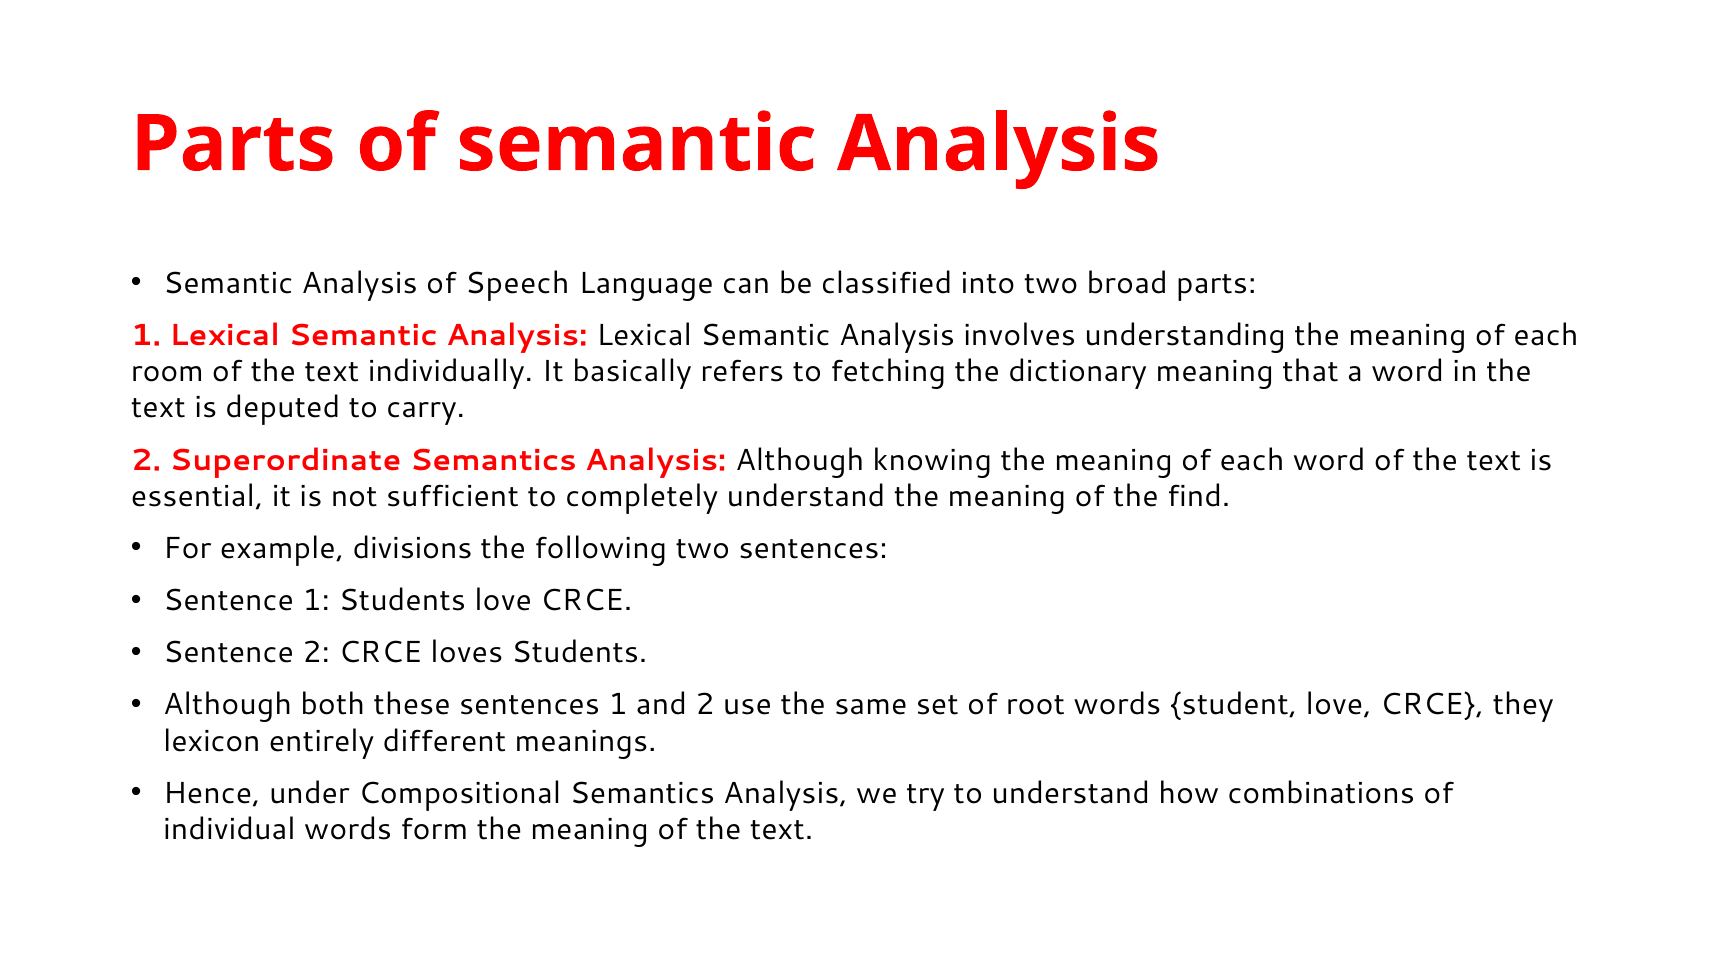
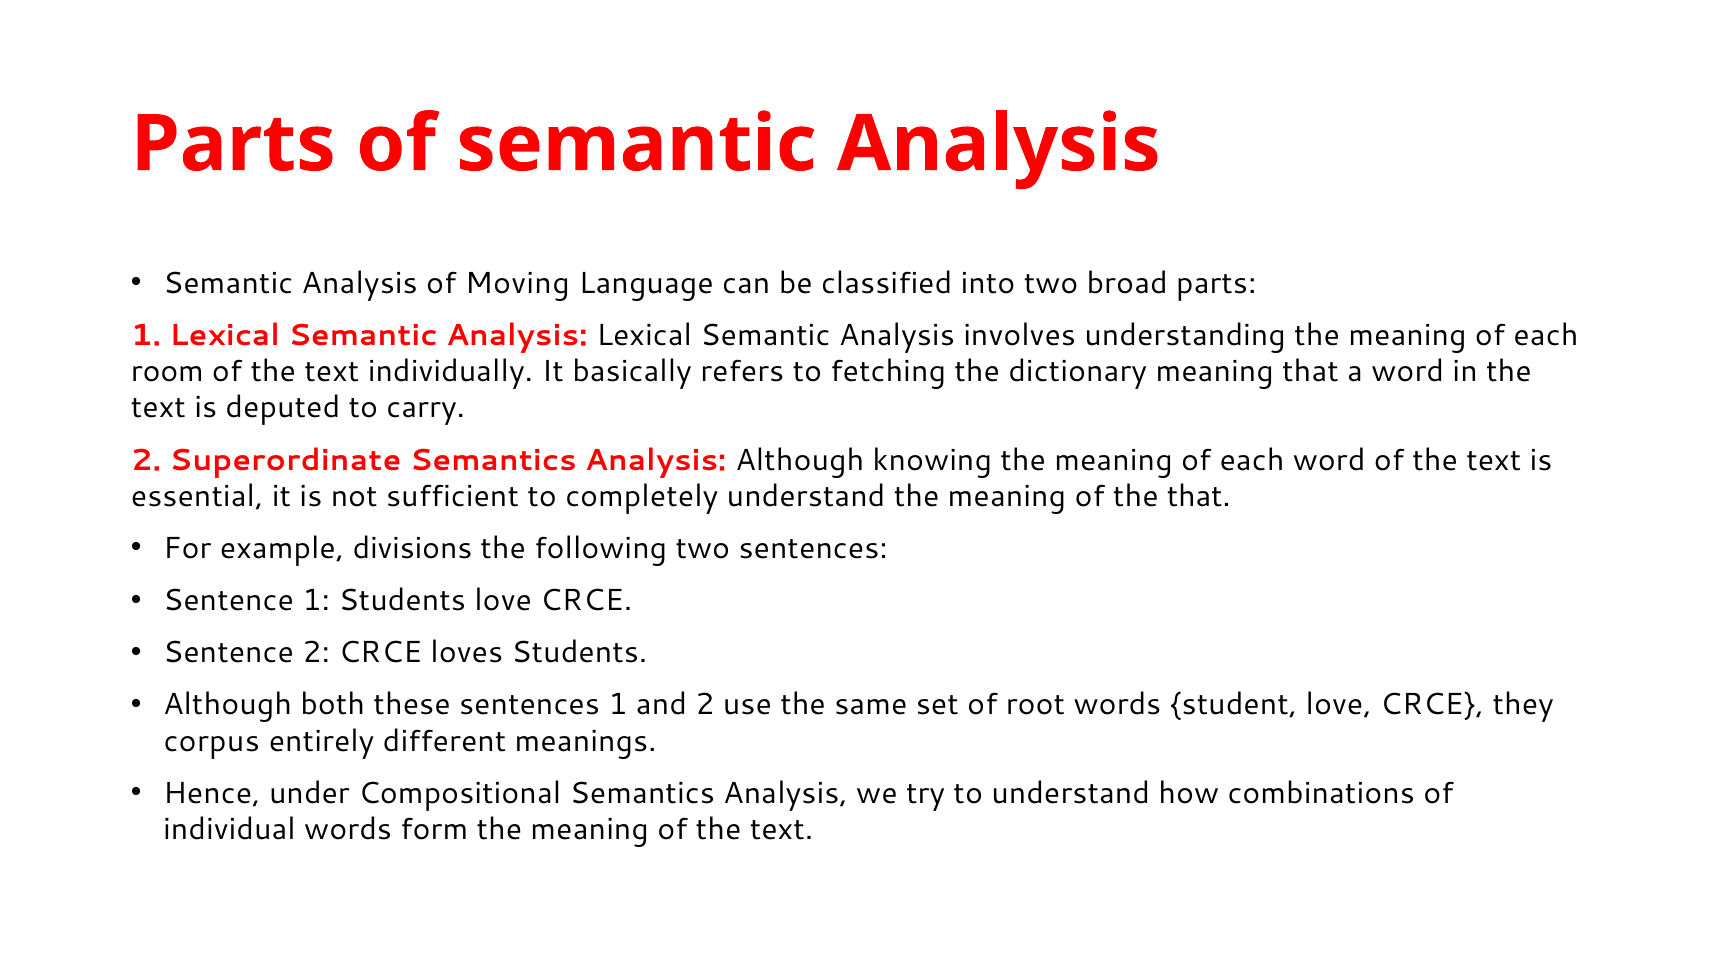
Speech: Speech -> Moving (517, 284)
the find: find -> that (1199, 496)
lexicon: lexicon -> corpus (212, 741)
